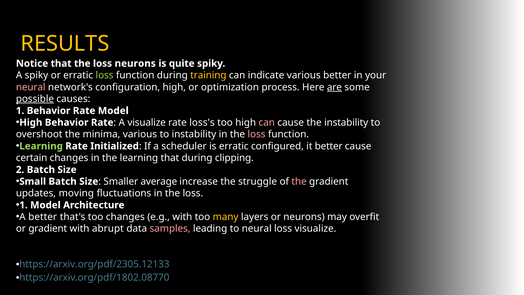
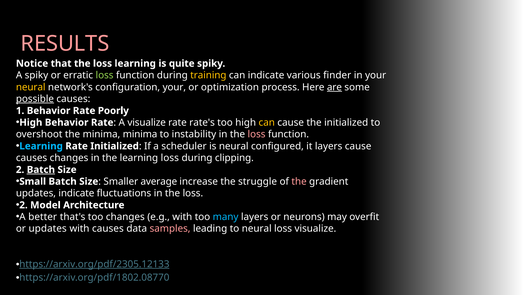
RESULTS colour: yellow -> pink (65, 43)
loss neurons: neurons -> learning (135, 63)
various better: better -> finder (337, 75)
neural colour: pink -> yellow (31, 87)
configuration high: high -> your (174, 87)
Rate Model: Model -> Poorly (113, 111)
loss's: loss's -> rate's (202, 122)
can colour: pink -> yellow (267, 122)
the instability: instability -> initialized (346, 122)
minima various: various -> minima (140, 134)
Learning colour: light green -> light blue (41, 146)
is erratic: erratic -> neural (234, 146)
it better: better -> layers (329, 146)
certain: certain -> causes (32, 158)
learning that: that -> loss (170, 158)
Batch underline: none -> present (41, 170)
updates moving: moving -> indicate (76, 193)
1: 1 -> 2 (24, 205)
many colour: yellow -> light blue (226, 217)
or gradient: gradient -> updates (48, 229)
with abrupt: abrupt -> causes (108, 229)
https://arxiv.org/pdf/2305.12133 underline: none -> present (94, 264)
